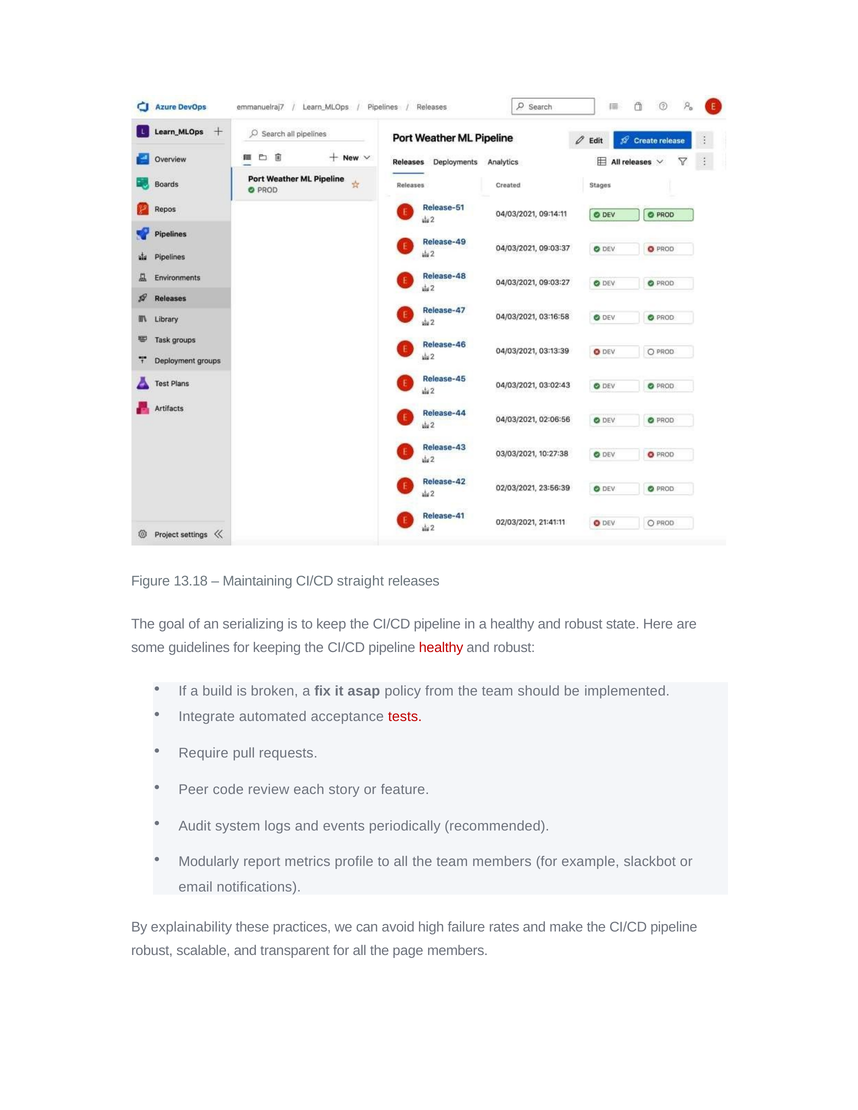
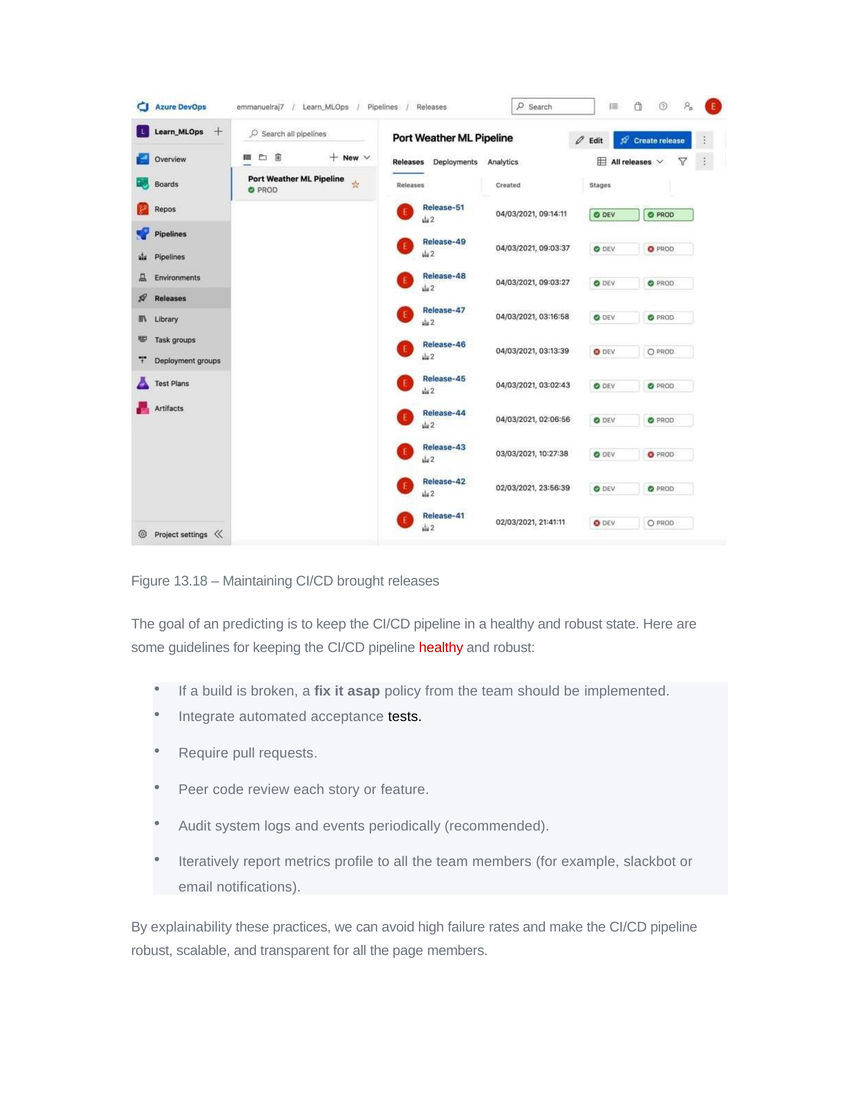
straight: straight -> brought (361, 581)
serializing: serializing -> predicting (253, 624)
tests colour: red -> black (405, 717)
Modularly: Modularly -> Iteratively (209, 862)
